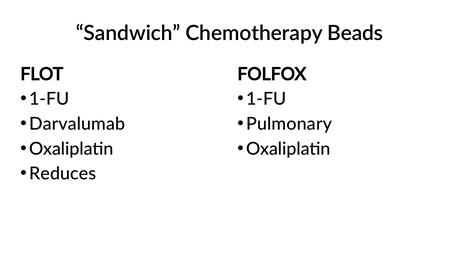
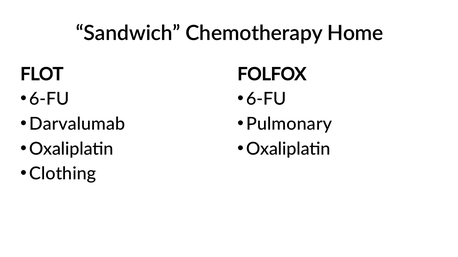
Beads: Beads -> Home (355, 33)
1-FU: 1-FU -> 6-FU (49, 99)
1-FU: 1-FU -> 6-FU (266, 99)
Reduces: Reduces -> Clothing (63, 174)
